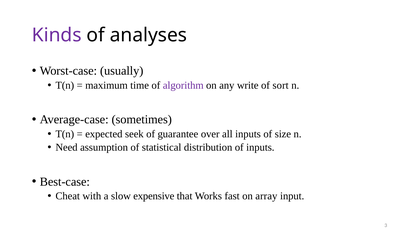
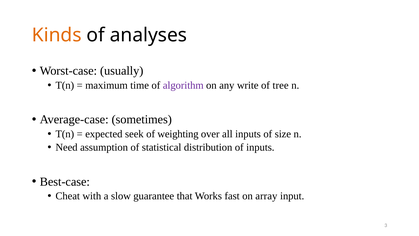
Kinds colour: purple -> orange (57, 35)
sort: sort -> tree (281, 85)
guarantee: guarantee -> weighting (178, 134)
expensive: expensive -> guarantee (154, 196)
